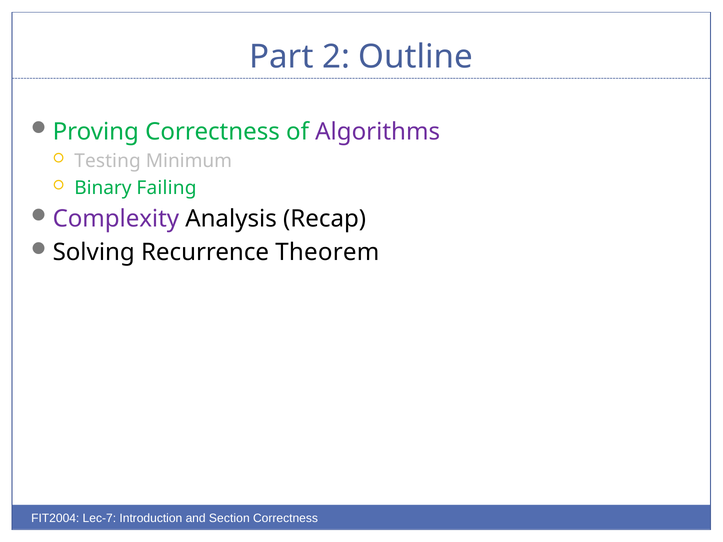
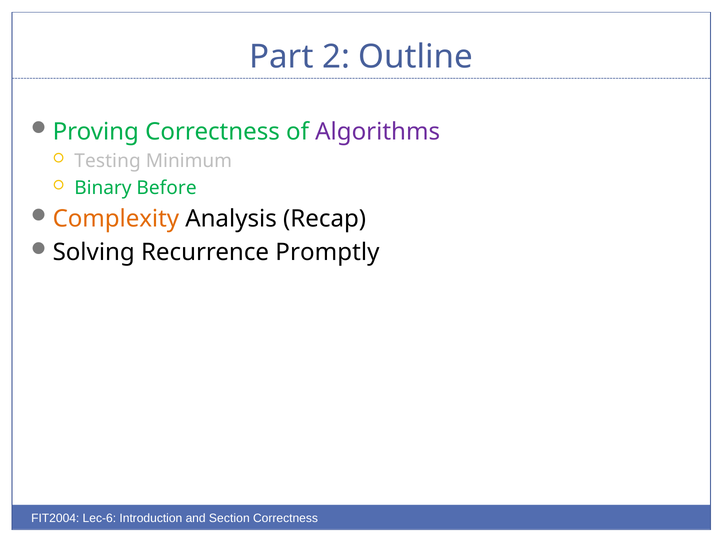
Failing: Failing -> Before (167, 188)
Complexity colour: purple -> orange (116, 219)
Theorem: Theorem -> Promptly (327, 253)
Lec-7: Lec-7 -> Lec-6 (99, 519)
